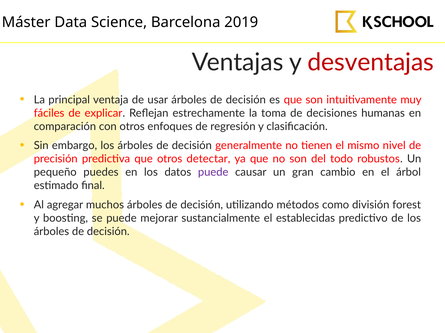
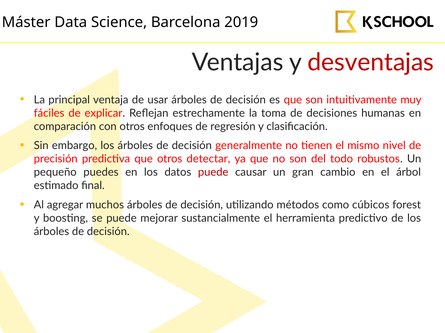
puede colour: purple -> red (213, 173)
división: división -> cúbicos (371, 205)
establecidas: establecidas -> herramienta (306, 219)
